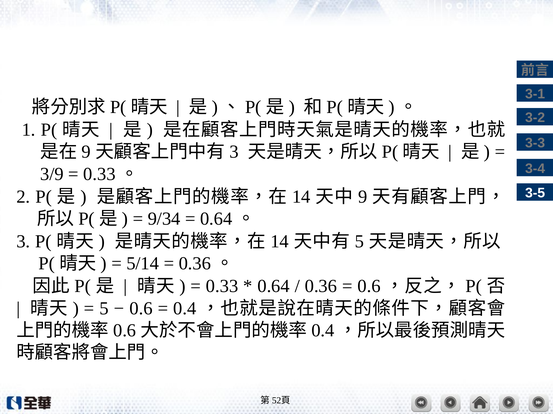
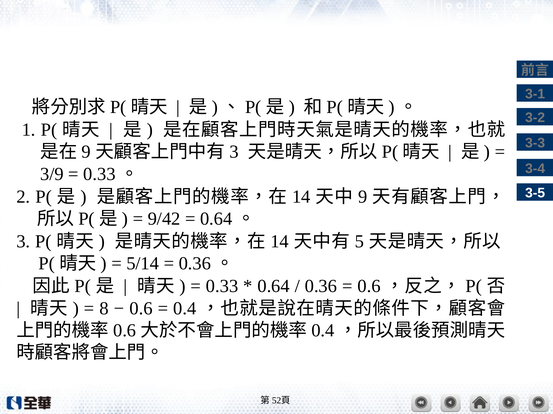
9/34: 9/34 -> 9/42 (164, 219)
5: 5 -> 8 (104, 309)
